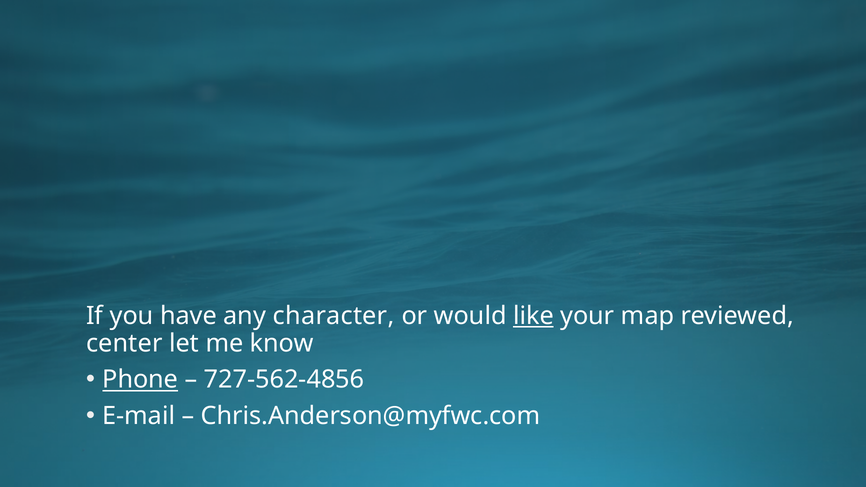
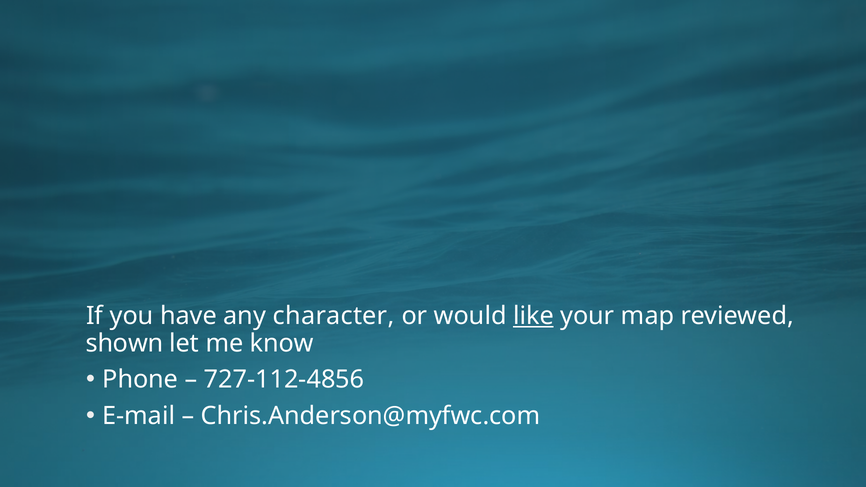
center: center -> shown (125, 343)
Phone underline: present -> none (140, 380)
727-562-4856: 727-562-4856 -> 727-112-4856 (284, 380)
